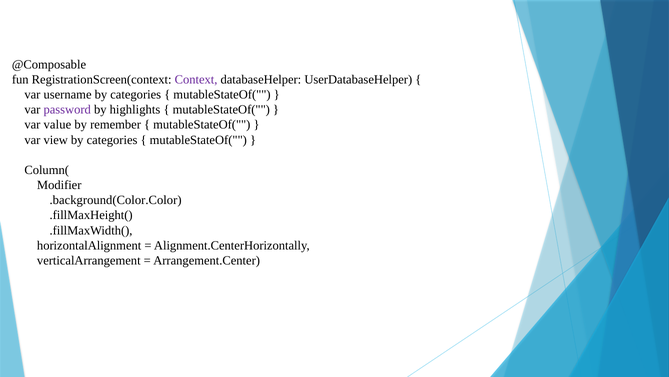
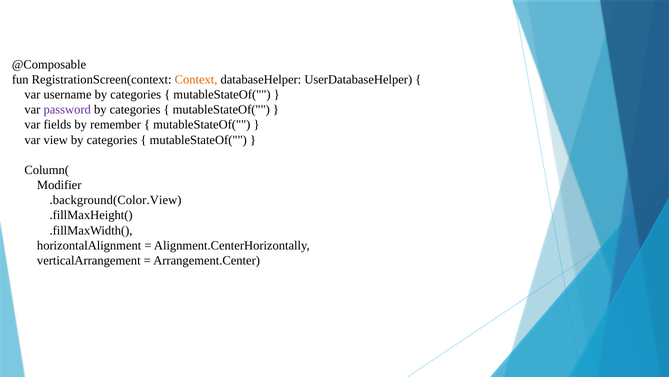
Context colour: purple -> orange (196, 79)
highlights: highlights -> categories (135, 110)
value: value -> fields (57, 125)
.background(Color.Color: .background(Color.Color -> .background(Color.View (116, 200)
